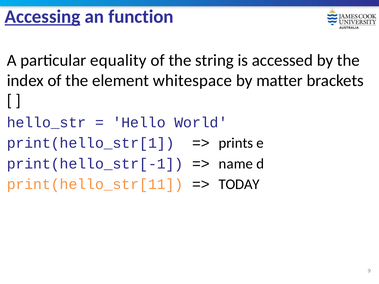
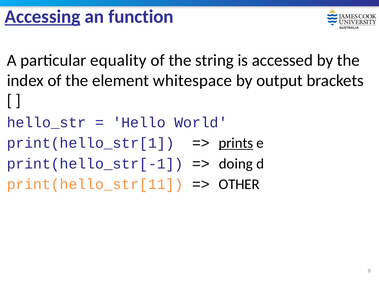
matter: matter -> output (280, 81)
prints underline: none -> present (236, 143)
name: name -> doing (236, 164)
TODAY: TODAY -> OTHER (239, 184)
